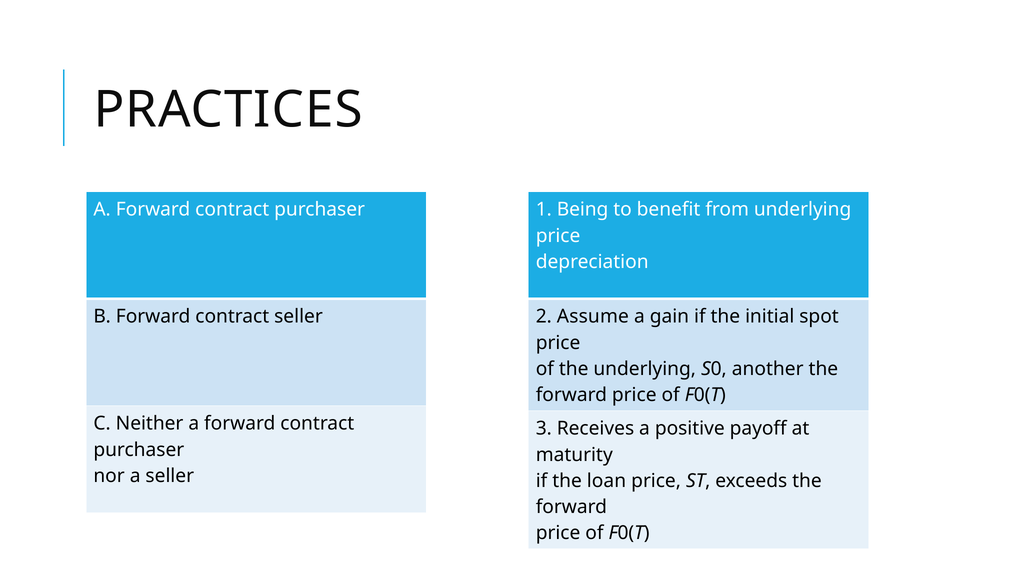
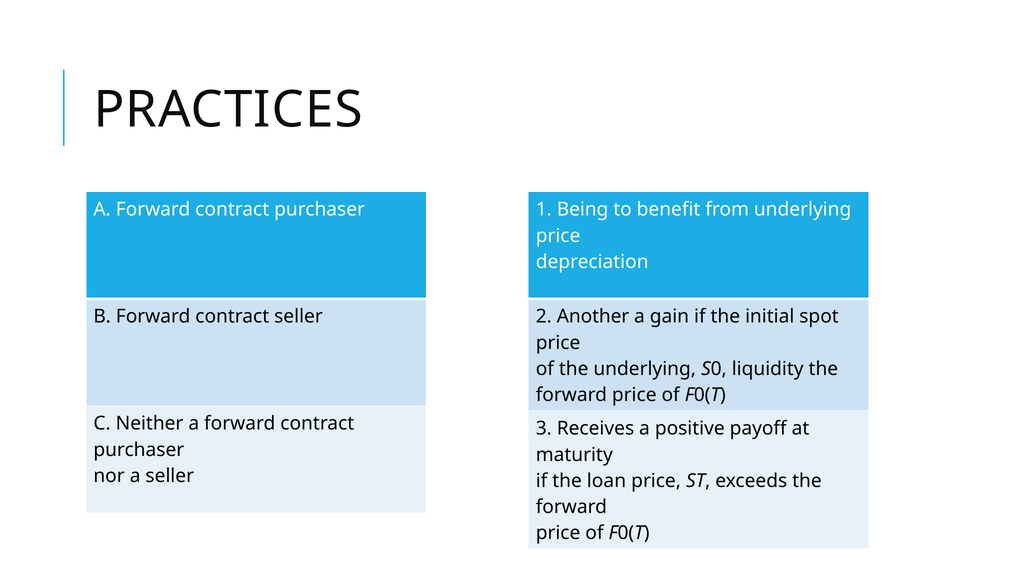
Assume: Assume -> Another (593, 317)
another: another -> liquidity (768, 369)
